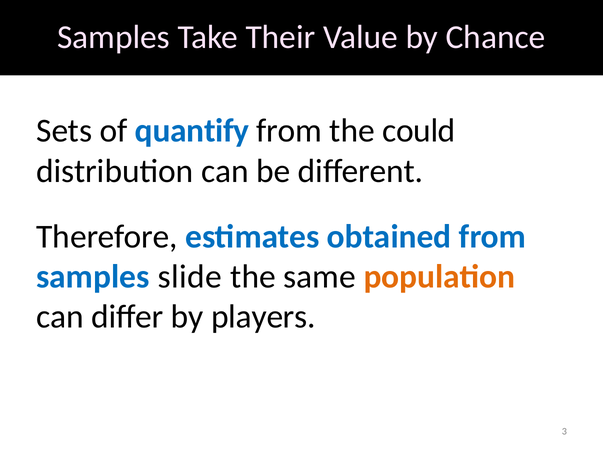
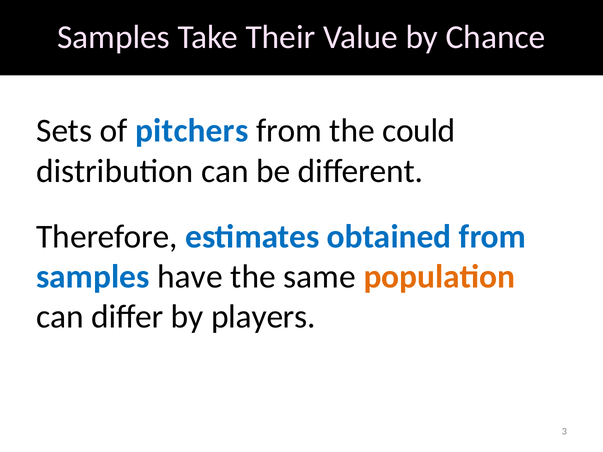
quantify: quantify -> pitchers (192, 131)
slide: slide -> have (190, 277)
